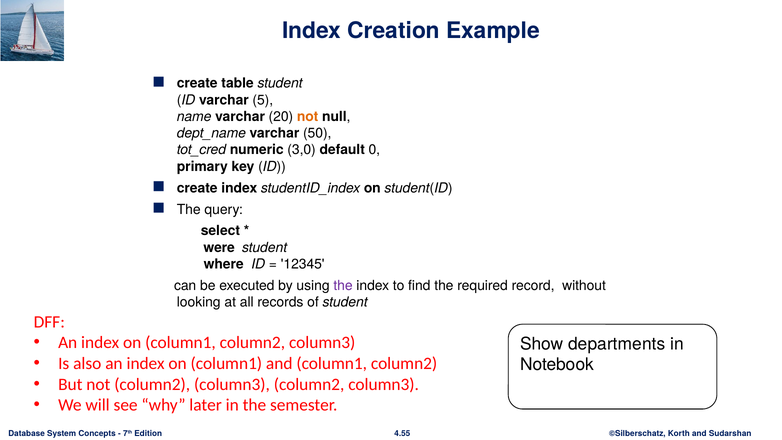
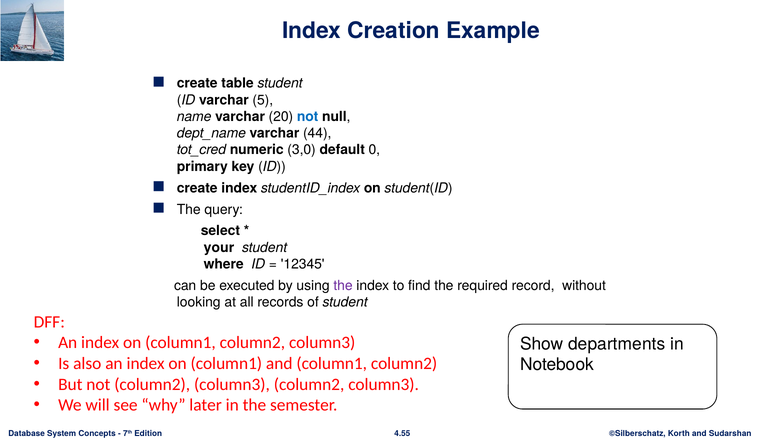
not colour: orange -> blue (308, 117)
50: 50 -> 44 (317, 133)
were: were -> your (219, 247)
